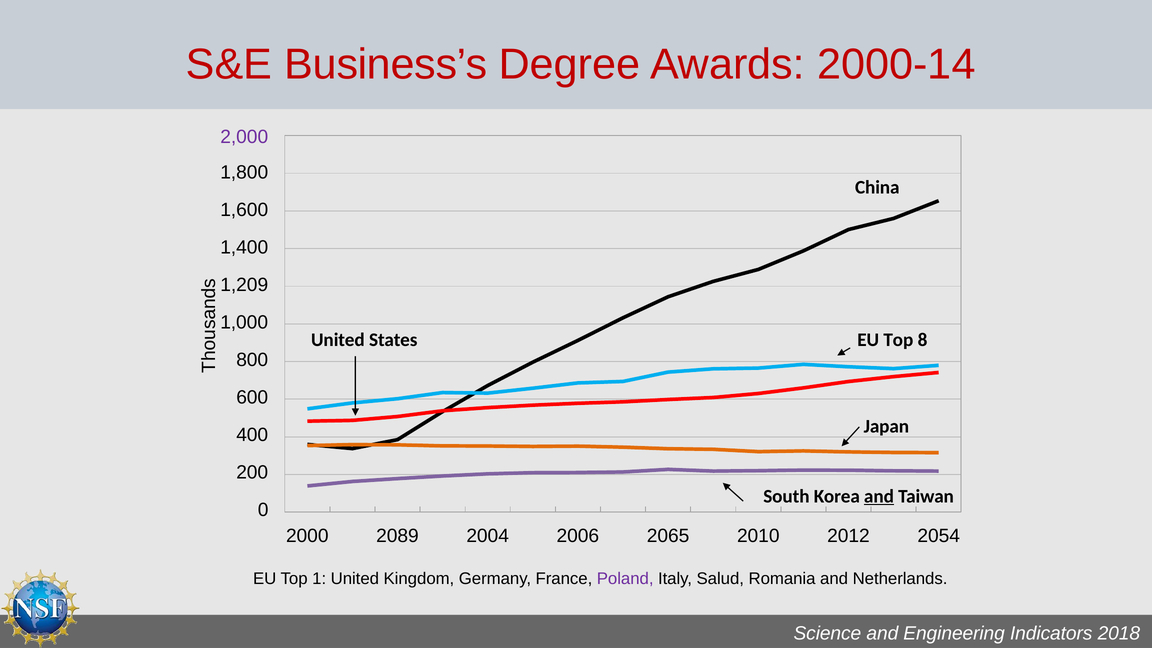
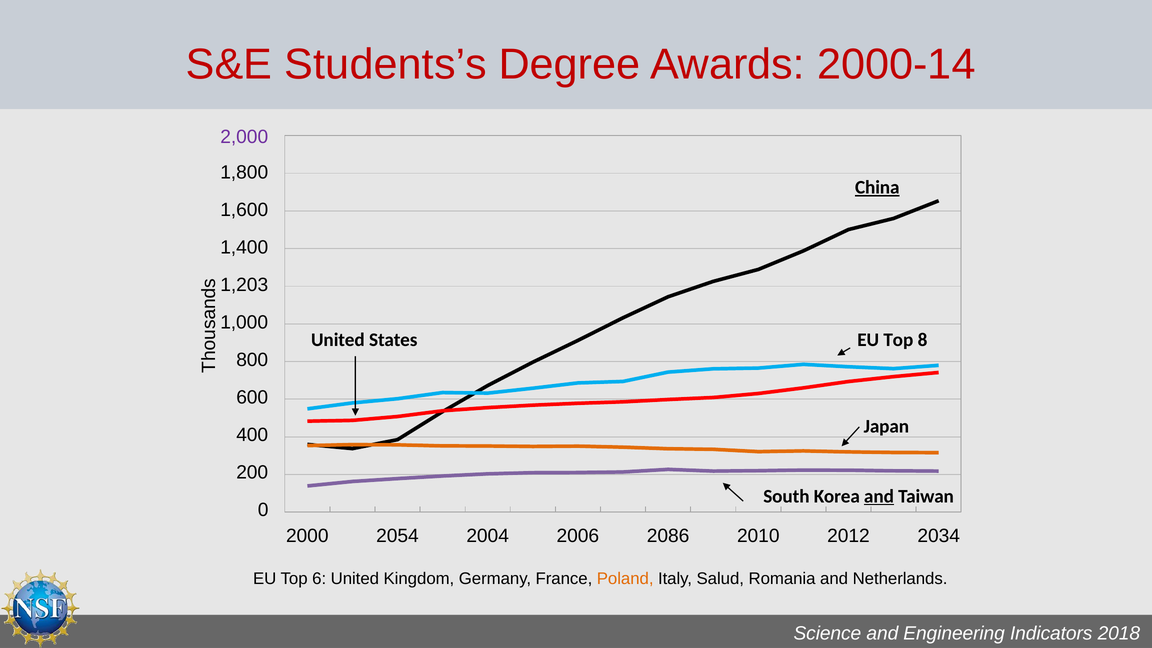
Business’s: Business’s -> Students’s (386, 65)
China underline: none -> present (877, 188)
1,209: 1,209 -> 1,203 (244, 285)
2089: 2089 -> 2054 (398, 536)
2065: 2065 -> 2086 (668, 536)
2054: 2054 -> 2034 (939, 536)
1: 1 -> 6 (319, 579)
Poland colour: purple -> orange (625, 579)
